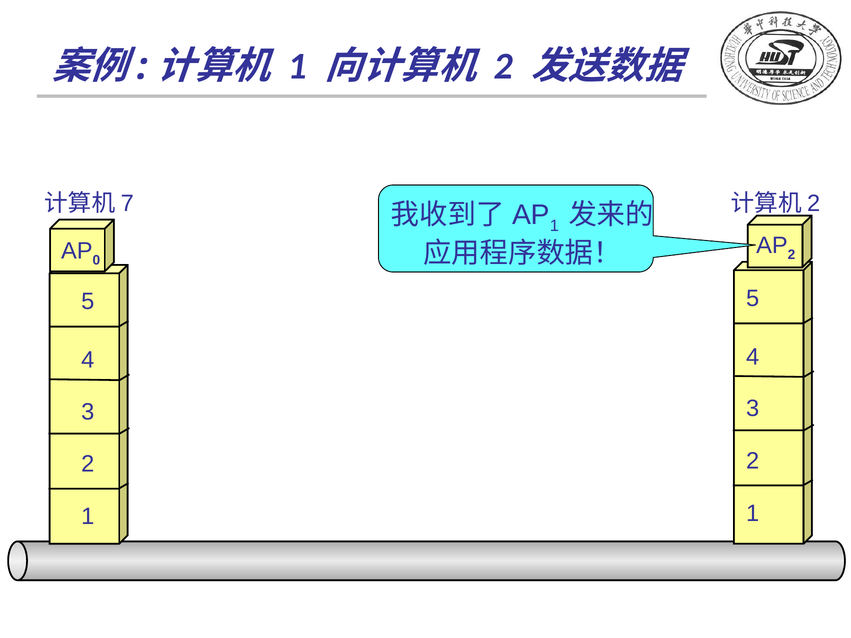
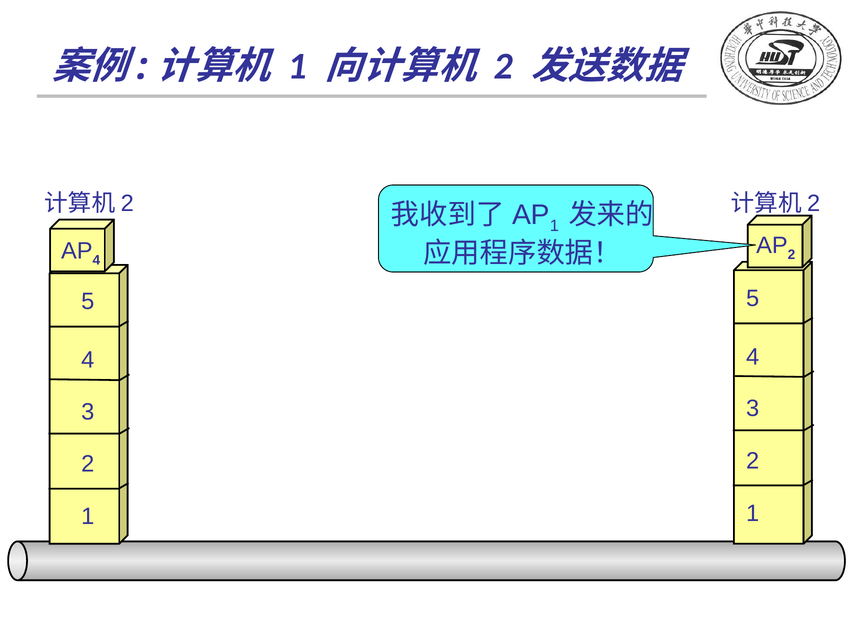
7: 7 -> 2 (127, 204)
0: 0 -> 4 (96, 260)
